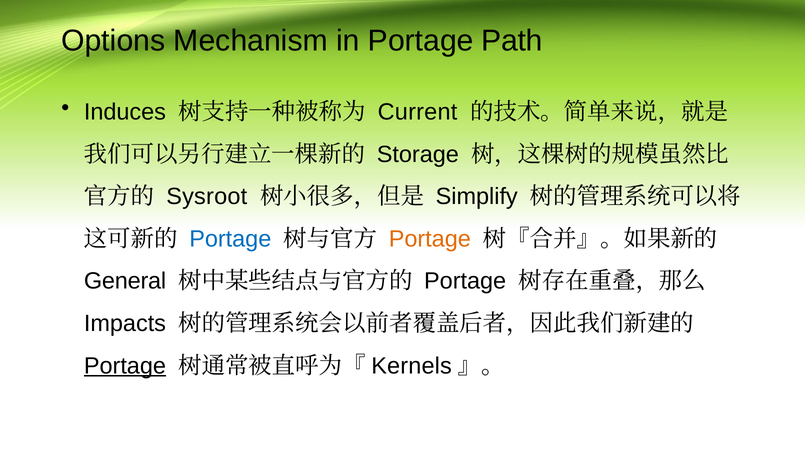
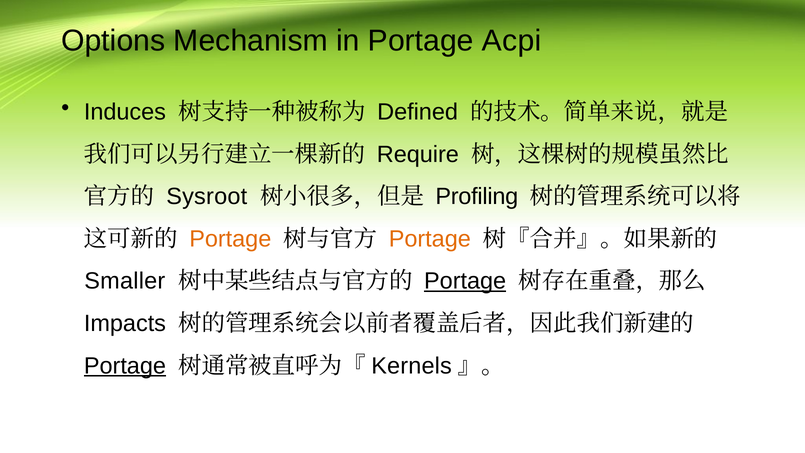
Path: Path -> Acpi (512, 41)
Current: Current -> Defined (418, 112)
Storage: Storage -> Require (418, 154)
Simplify: Simplify -> Profiling (477, 197)
Portage colour: blue -> orange (230, 239)
General: General -> Smaller (125, 281)
Portage underline: none -> present (465, 281)
